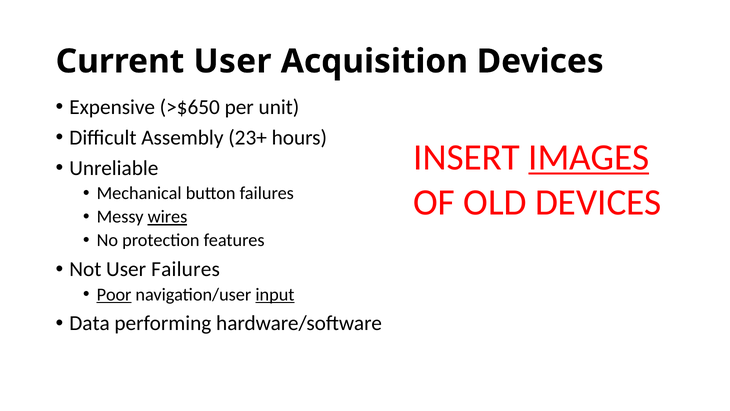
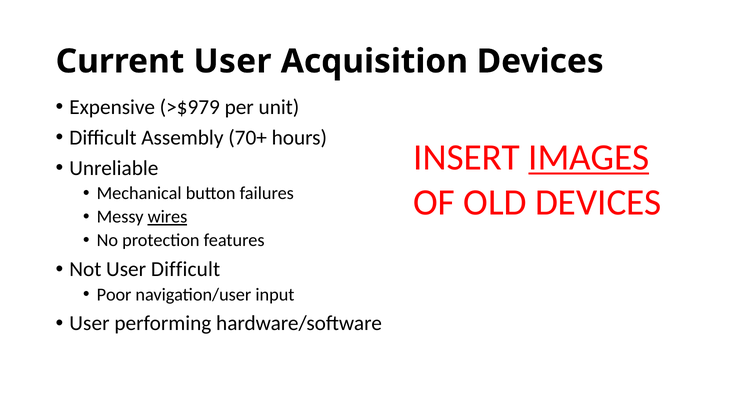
>$650: >$650 -> >$979 (190, 107)
23+: 23+ -> 70+ (248, 137)
User Failures: Failures -> Difficult (186, 269)
Poor underline: present -> none (114, 294)
input underline: present -> none (275, 294)
Data: Data -> User (89, 323)
